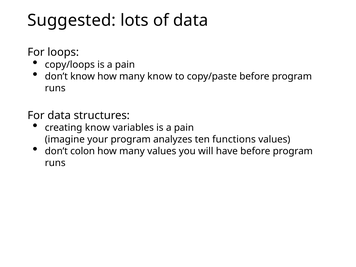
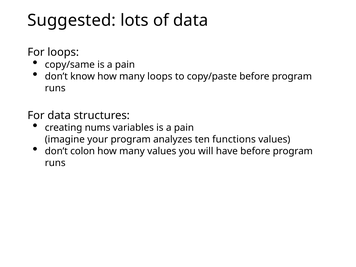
copy/loops: copy/loops -> copy/same (70, 65)
many know: know -> loops (160, 76)
creating know: know -> nums (98, 128)
